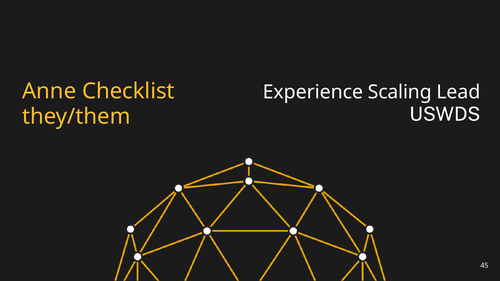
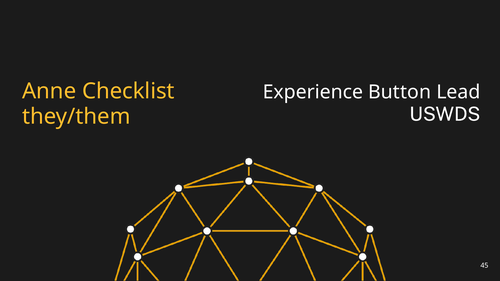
Scaling: Scaling -> Button (400, 92)
